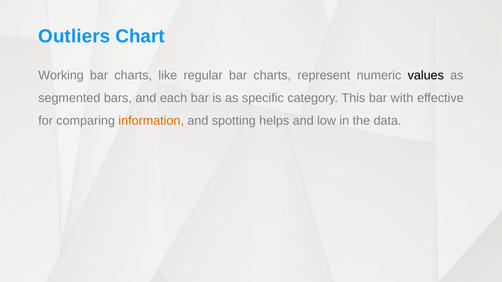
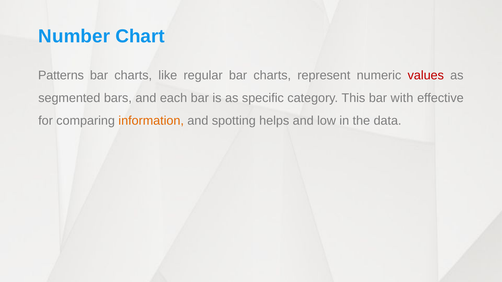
Outliers: Outliers -> Number (74, 36)
Working: Working -> Patterns (61, 76)
values colour: black -> red (426, 76)
